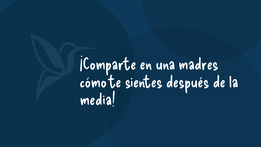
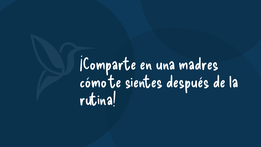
media: media -> rutina (98, 100)
